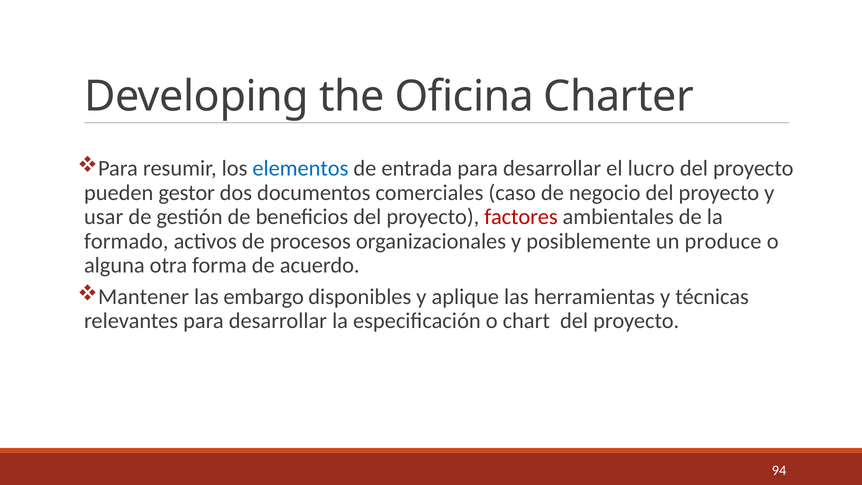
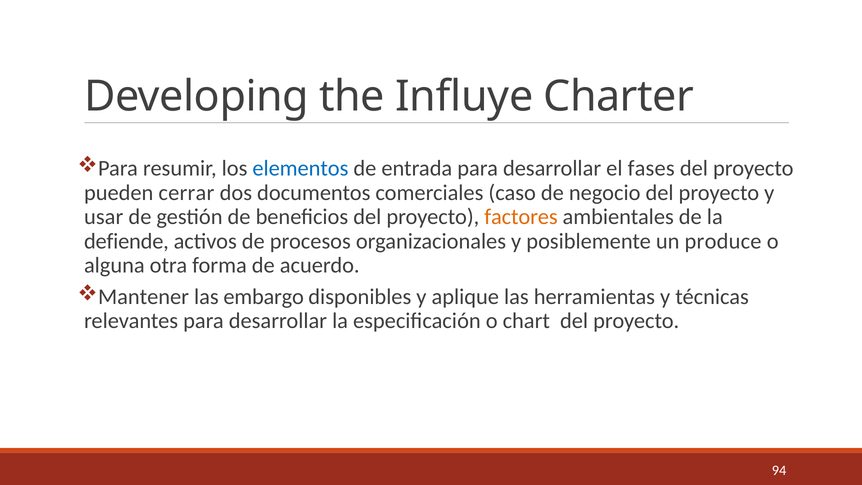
Oficina: Oficina -> Influye (464, 97)
lucro: lucro -> fases (651, 168)
gestor: gestor -> cerrar (186, 193)
factores colour: red -> orange (521, 217)
formado: formado -> defiende (126, 241)
